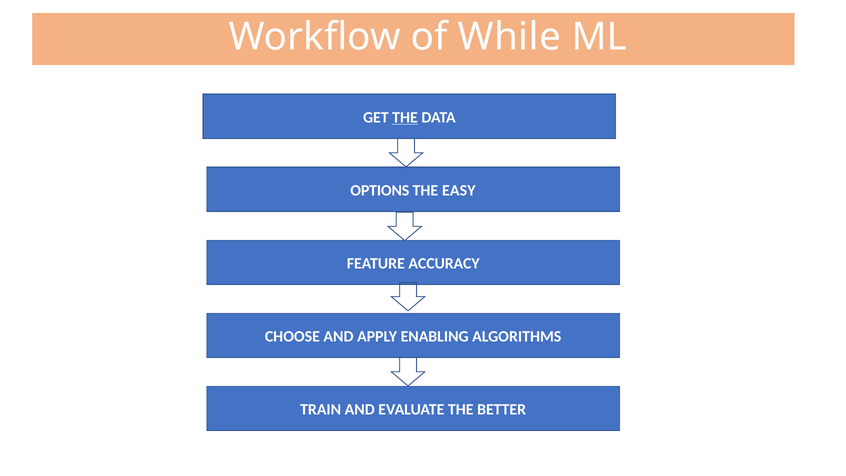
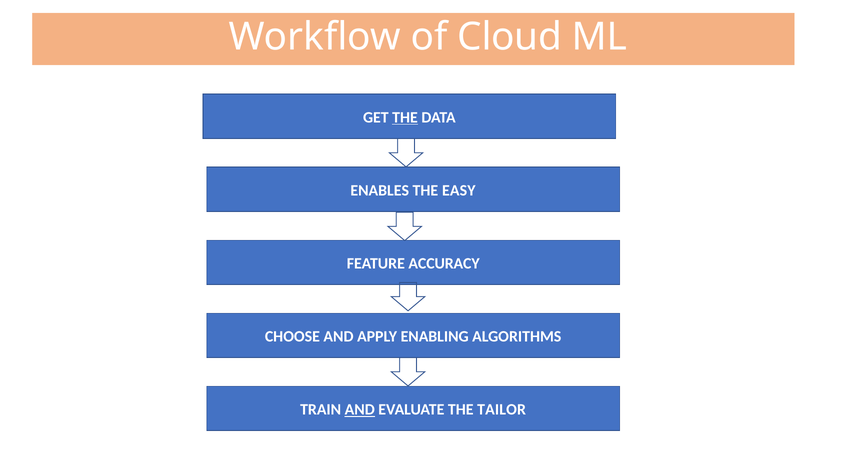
While: While -> Cloud (510, 37)
OPTIONS: OPTIONS -> ENABLES (380, 190)
AND underline: none -> present (360, 409)
BETTER: BETTER -> TAILOR (502, 409)
